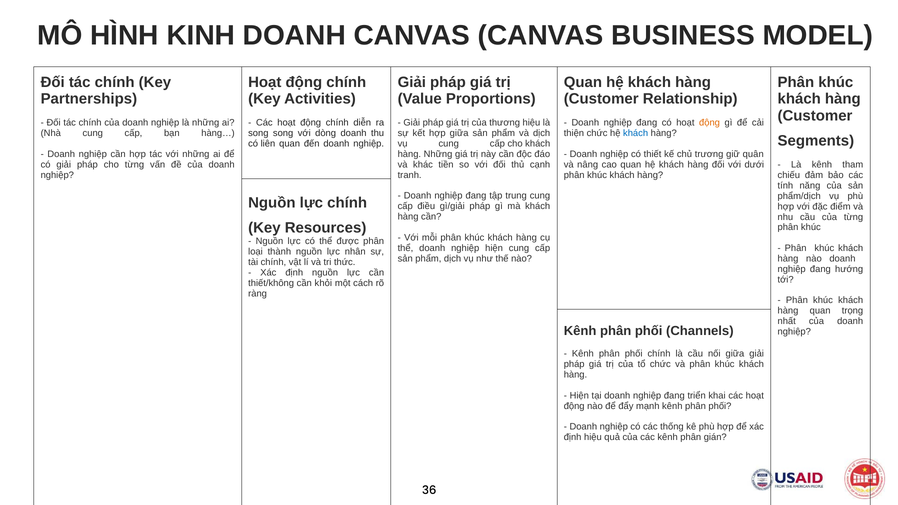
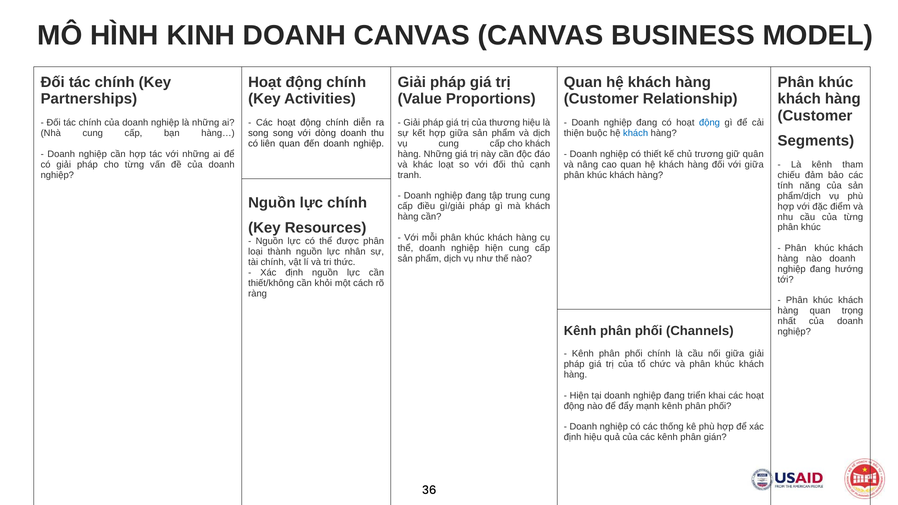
động colour: orange -> blue (710, 123)
thiện chức: chức -> buộc (597, 133)
tiền: tiền -> loạt (446, 165)
với dưới: dưới -> giữa (754, 165)
